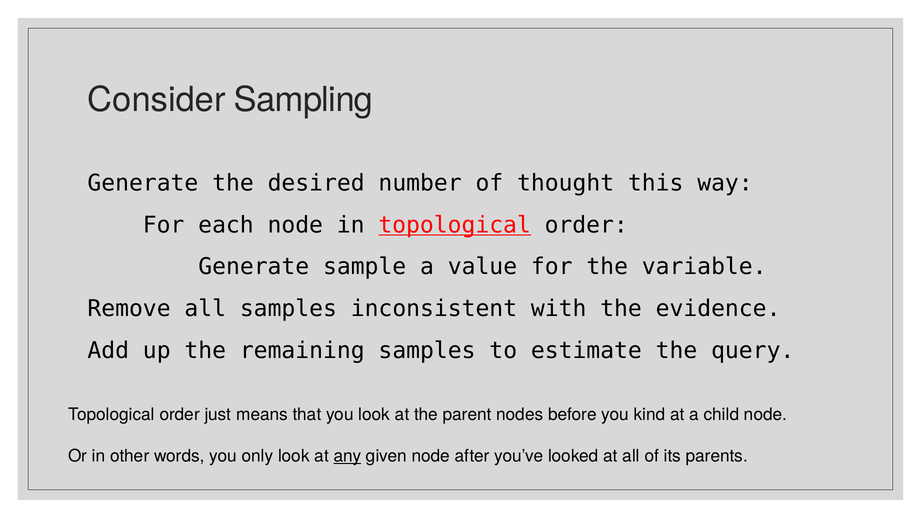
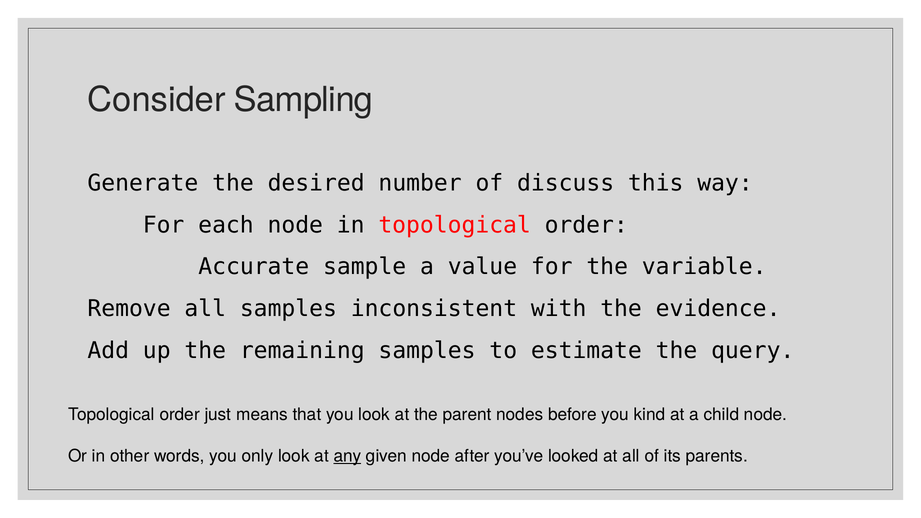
thought: thought -> discuss (566, 183)
topological underline: present -> none (455, 225)
Generate: Generate -> Accurate (254, 267)
